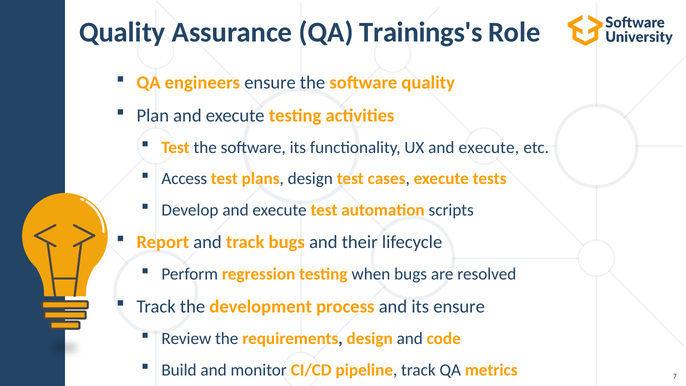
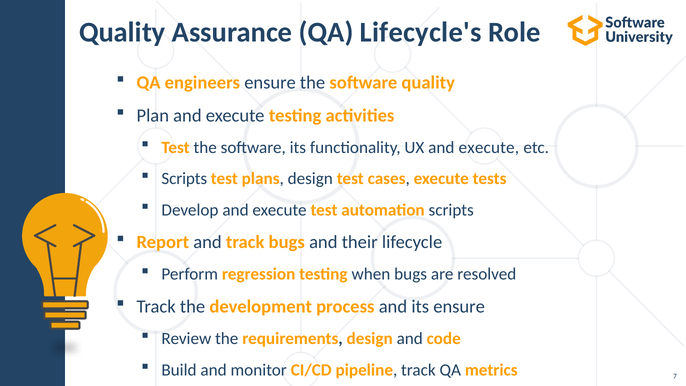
Trainings's: Trainings's -> Lifecycle's (421, 32)
Access: Access -> Scripts (184, 179)
